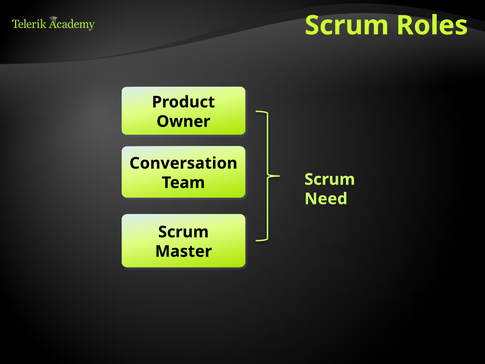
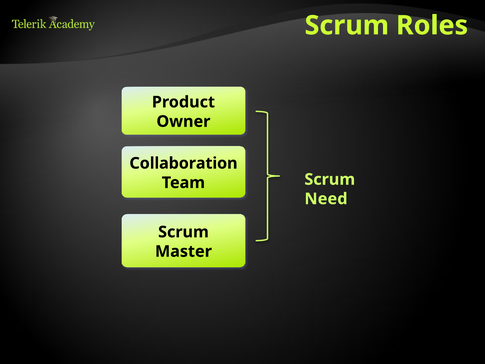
Conversation: Conversation -> Collaboration (183, 163)
